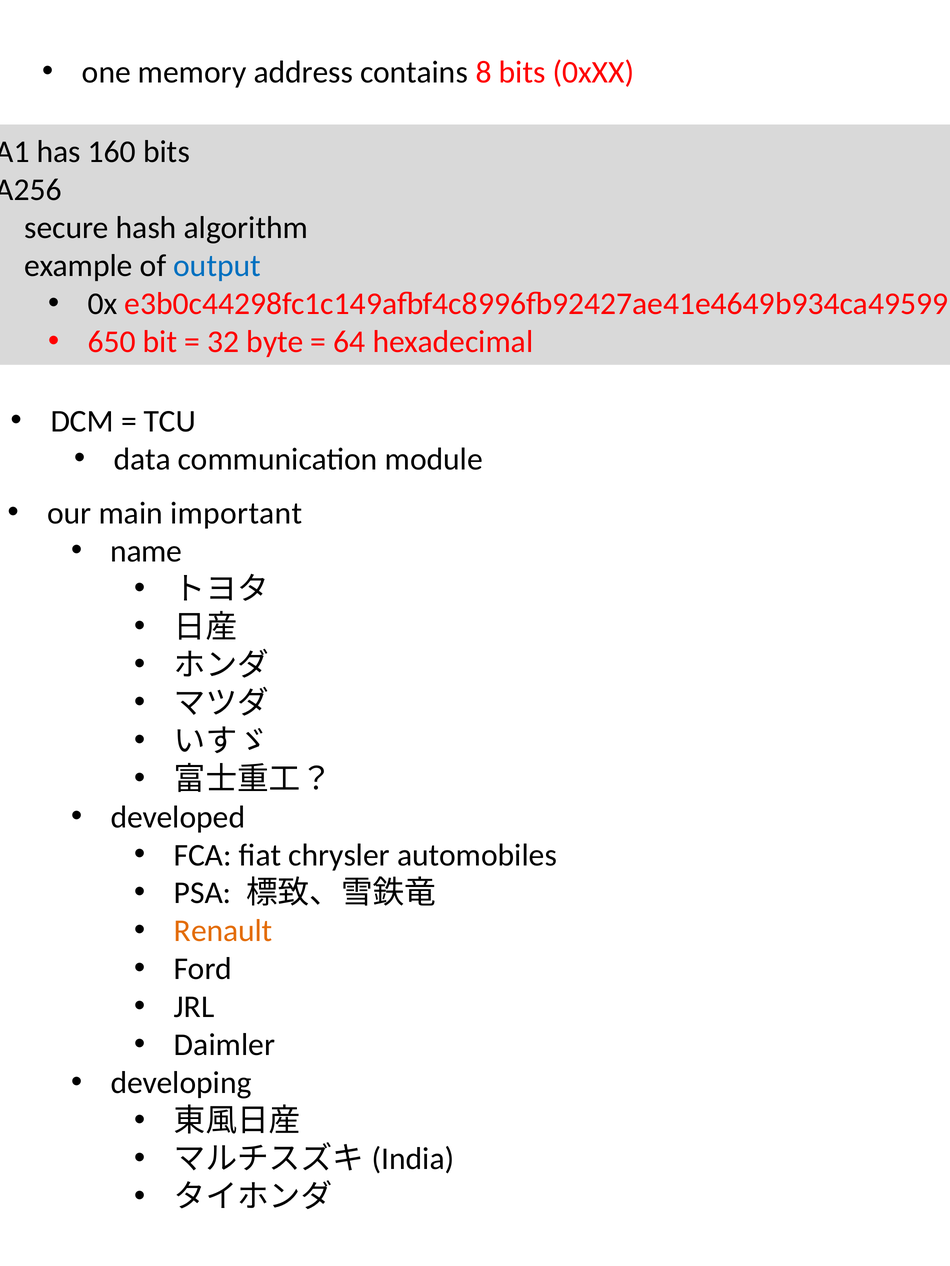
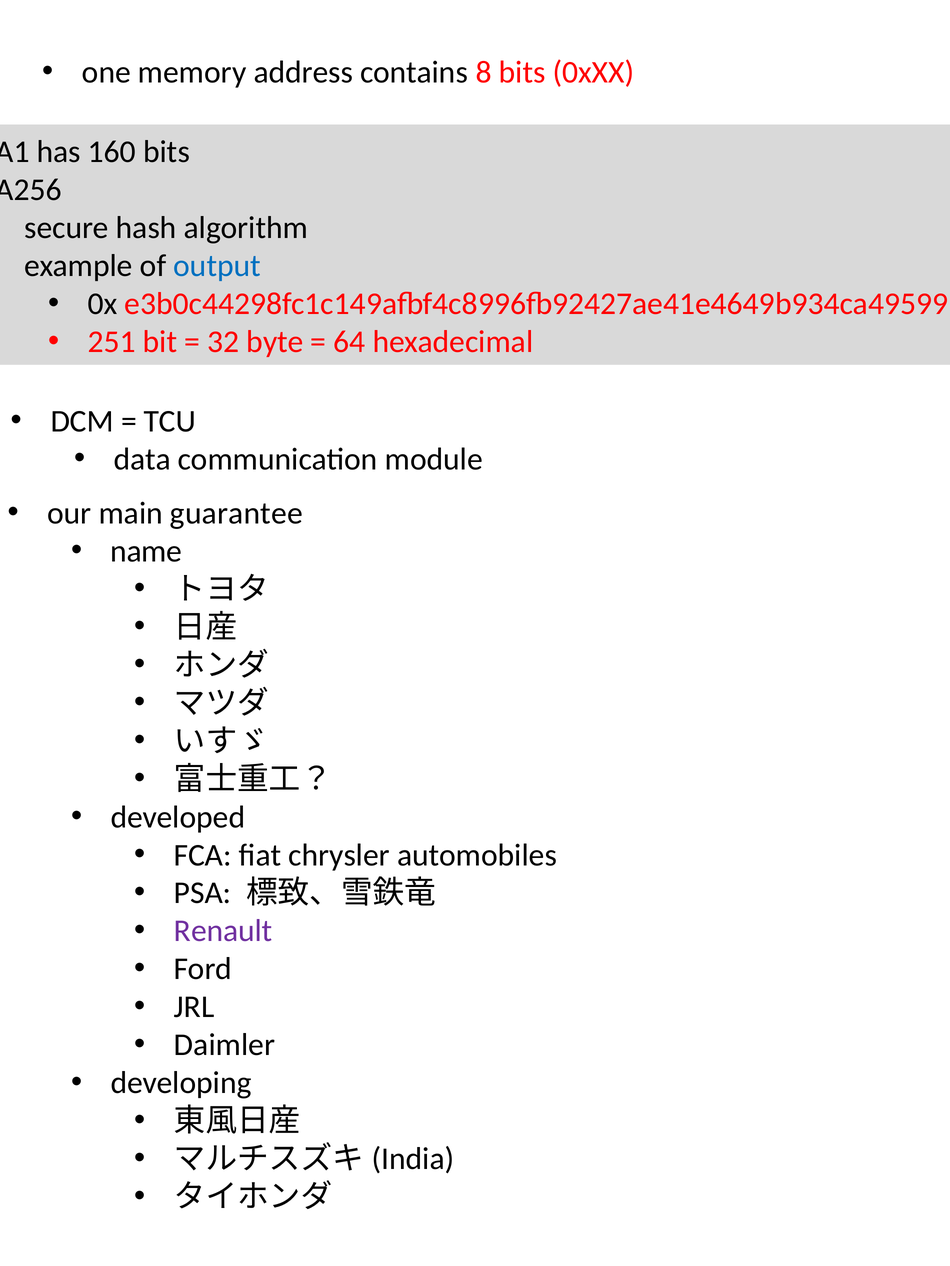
650: 650 -> 251 (112, 342)
important: important -> guarantee (236, 514)
Renault colour: orange -> purple (223, 932)
